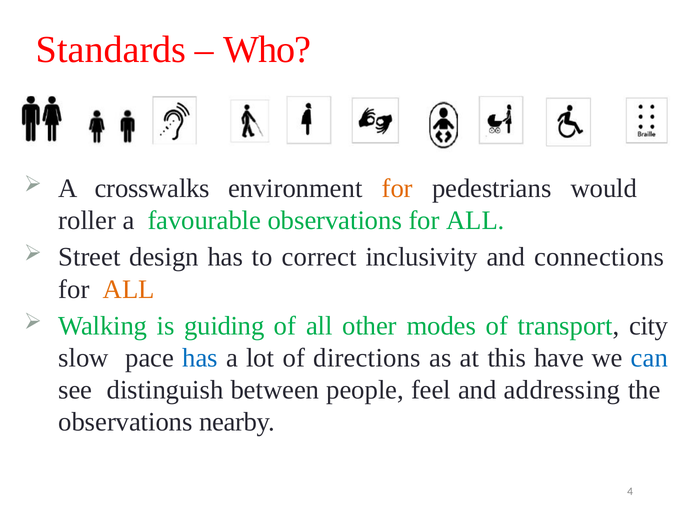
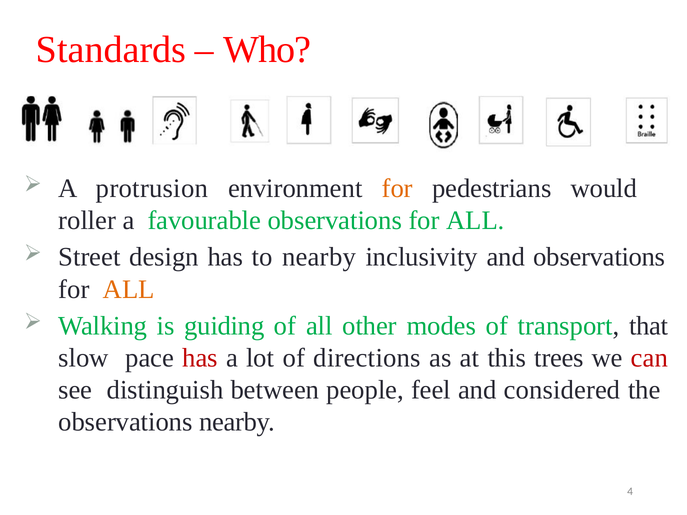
crosswalks: crosswalks -> protrusion (152, 189)
to correct: correct -> nearby (319, 257)
and connections: connections -> observations (599, 257)
city: city -> that (649, 326)
has colour: blue -> red (200, 358)
have: have -> trees (559, 358)
can colour: blue -> red (649, 358)
addressing: addressing -> considered (562, 390)
